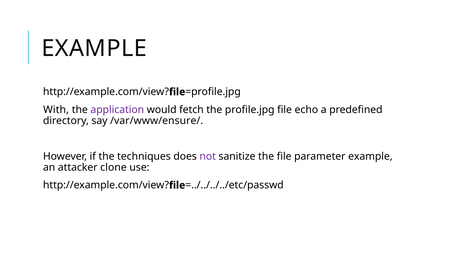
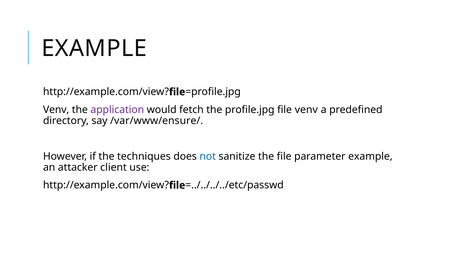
With: With -> Venv (56, 110)
file echo: echo -> venv (306, 110)
not colour: purple -> blue (208, 156)
clone: clone -> client (113, 168)
